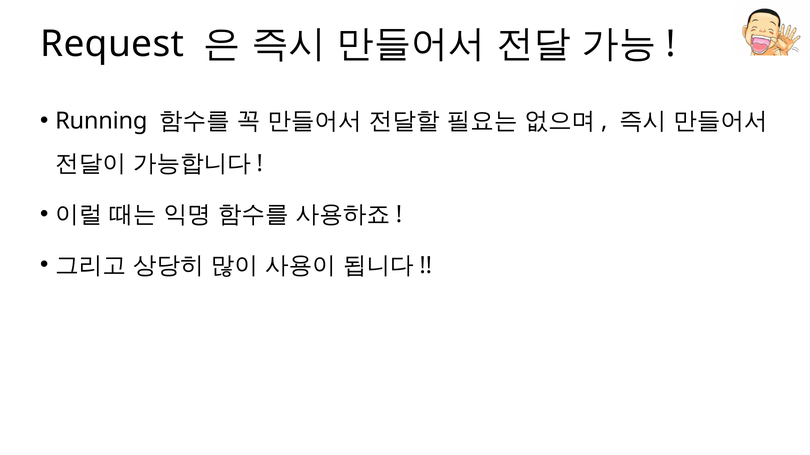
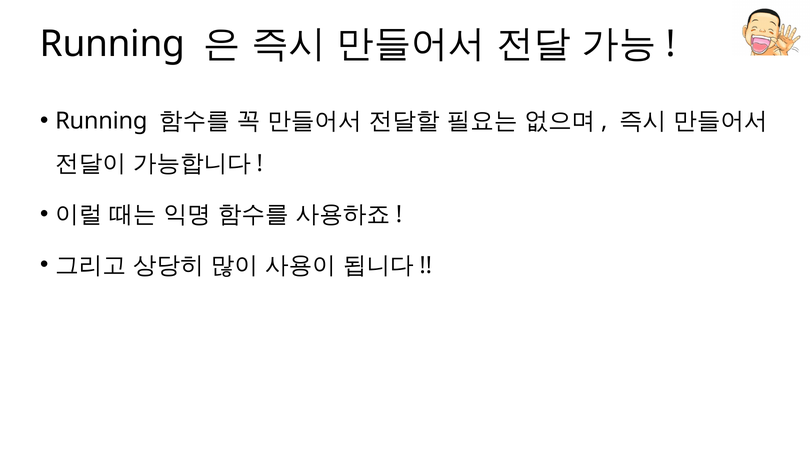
Request: Request -> Running (113, 44)
